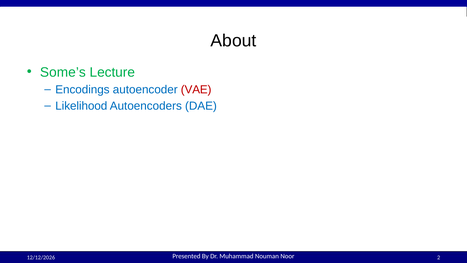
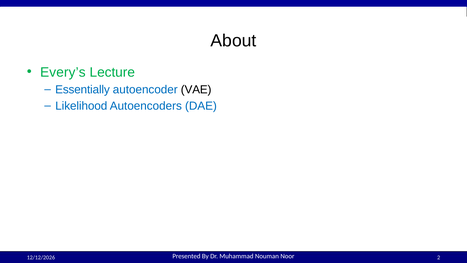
Some’s: Some’s -> Every’s (63, 72)
Encodings: Encodings -> Essentially (82, 90)
VAE colour: red -> black (196, 90)
